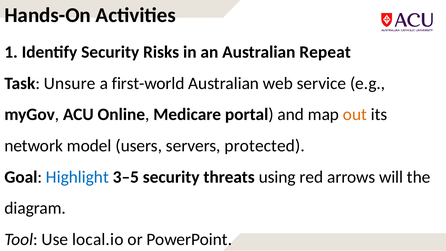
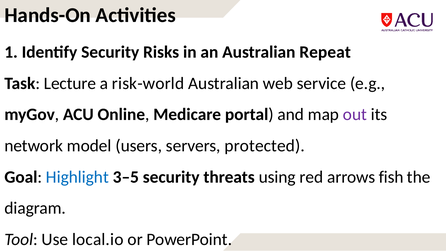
Unsure: Unsure -> Lecture (70, 83)
first-world: first-world -> risk-world (148, 83)
out colour: orange -> purple (355, 115)
will: will -> fish (391, 177)
